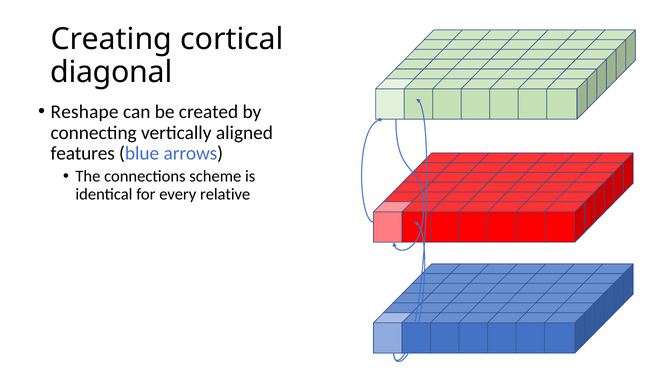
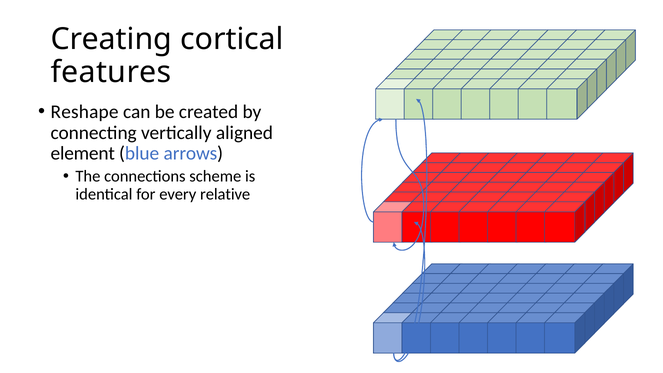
diagonal: diagonal -> features (111, 72)
features: features -> element (83, 153)
